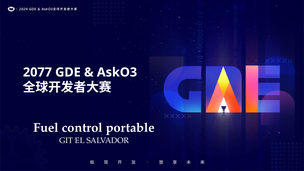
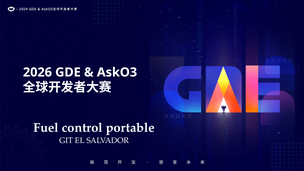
2077: 2077 -> 2026 (37, 72)
